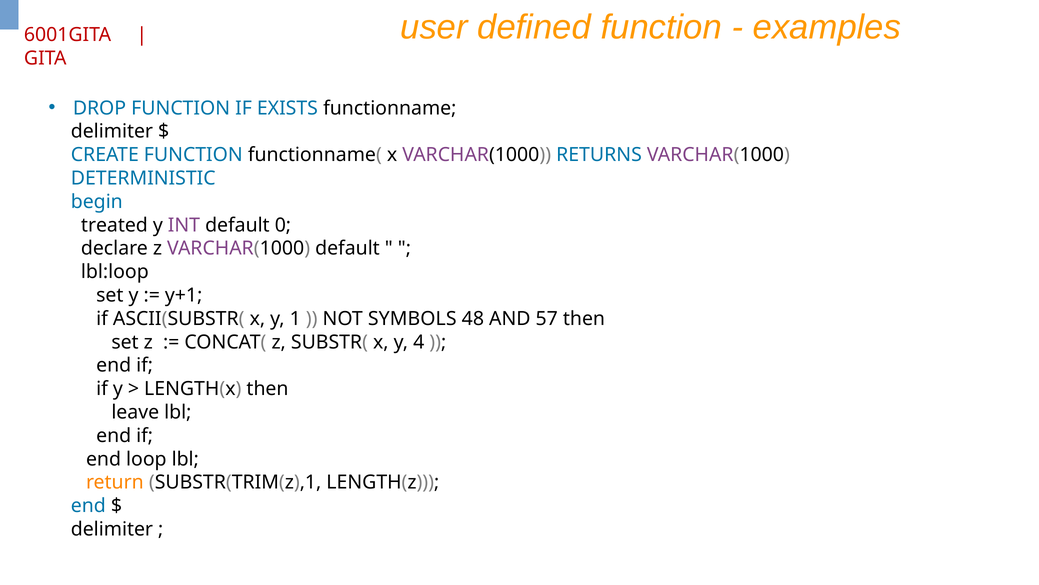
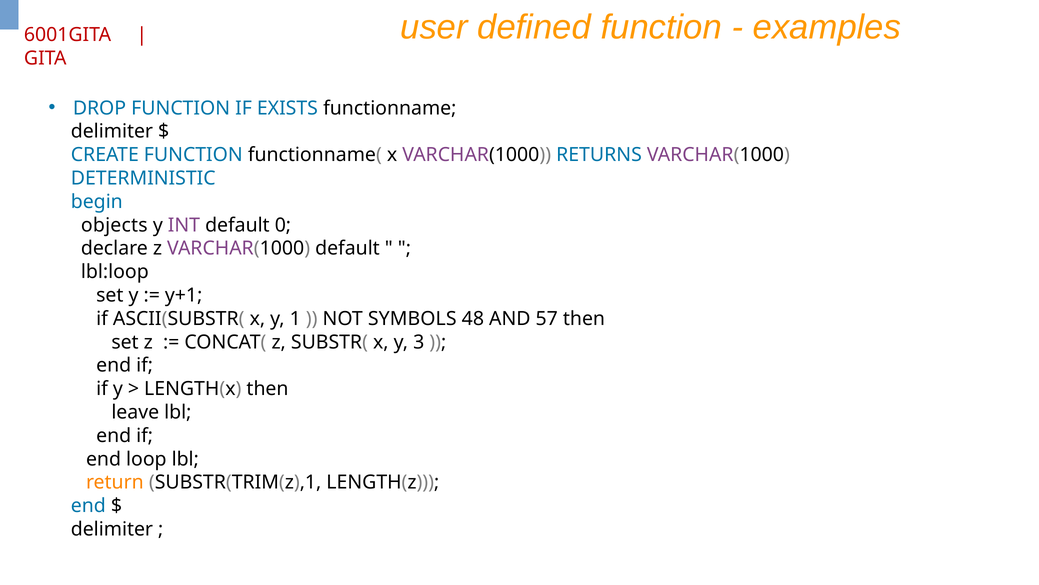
treated: treated -> objects (114, 225)
4: 4 -> 3 (419, 342)
